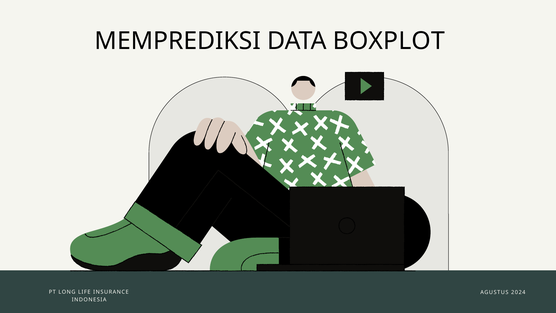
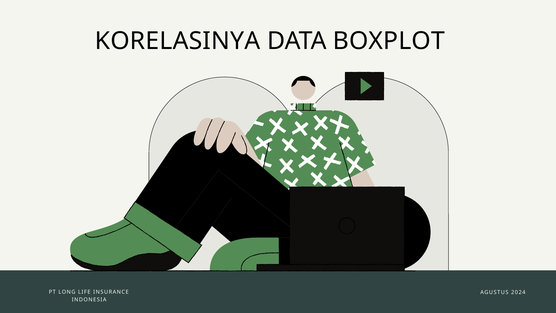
MEMPREDIKSI: MEMPREDIKSI -> KORELASINYA (178, 41)
